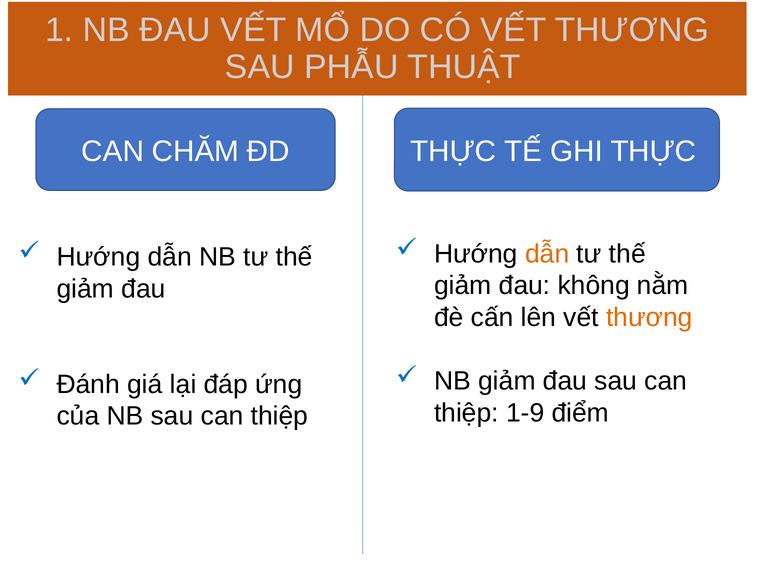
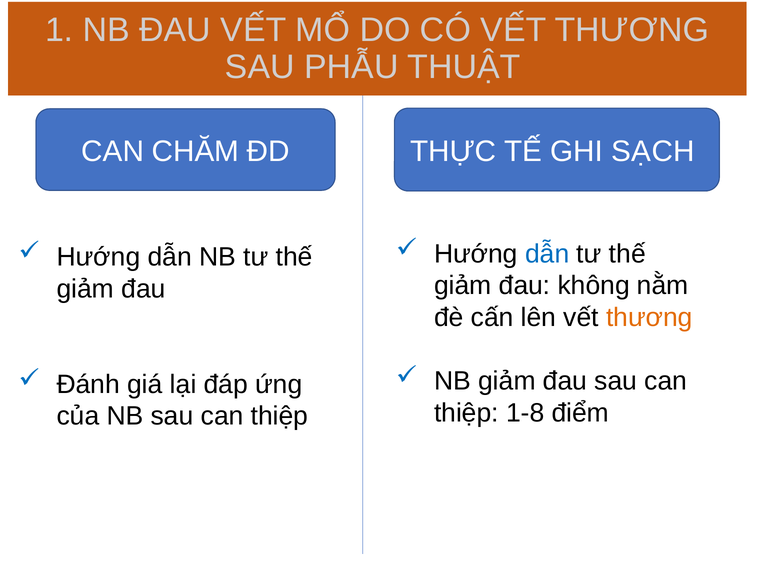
GHI THỰC: THỰC -> SẠCH (653, 152)
dẫn colour: orange -> blue (547, 254)
1-9: 1-9 -> 1-8 (525, 413)
